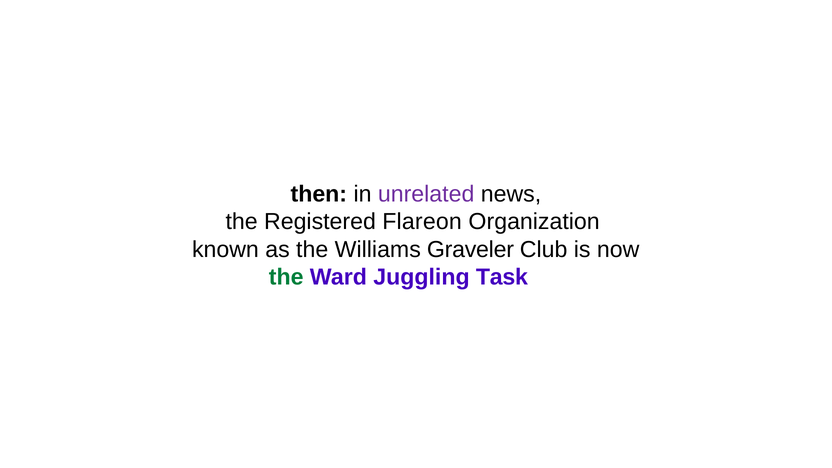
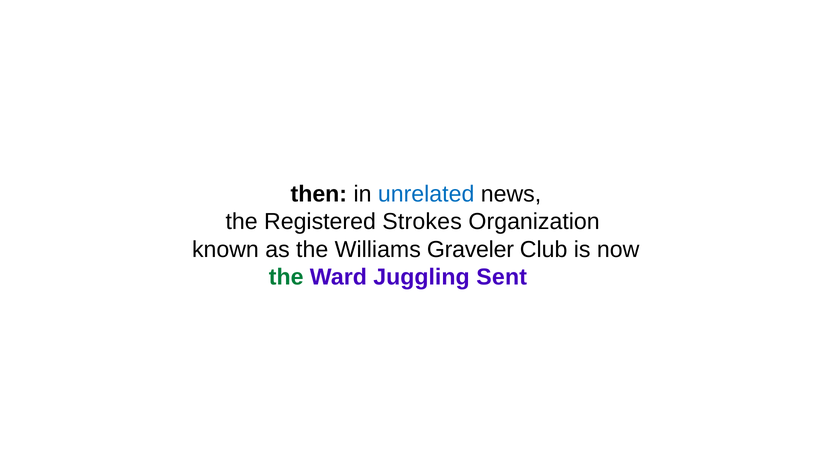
unrelated colour: purple -> blue (426, 194)
Flareon: Flareon -> Strokes (422, 222)
Task: Task -> Sent (502, 277)
